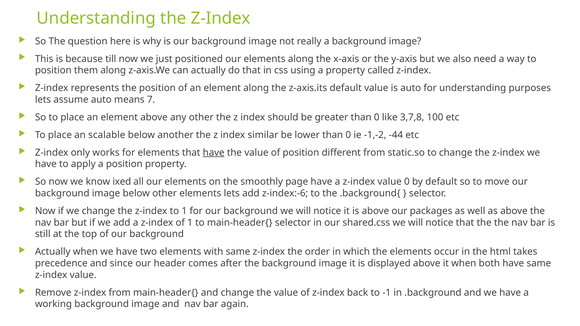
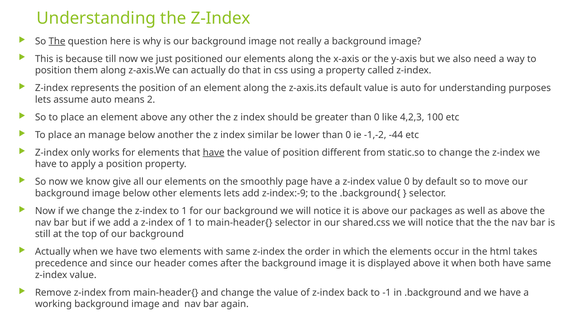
The underline: none -> present (57, 41)
7: 7 -> 2 (151, 100)
3,7,8: 3,7,8 -> 4,2,3 (412, 117)
scalable: scalable -> manage (107, 135)
ixed: ixed -> give (122, 182)
z-index:-6: z-index:-6 -> z-index:-9 (285, 193)
